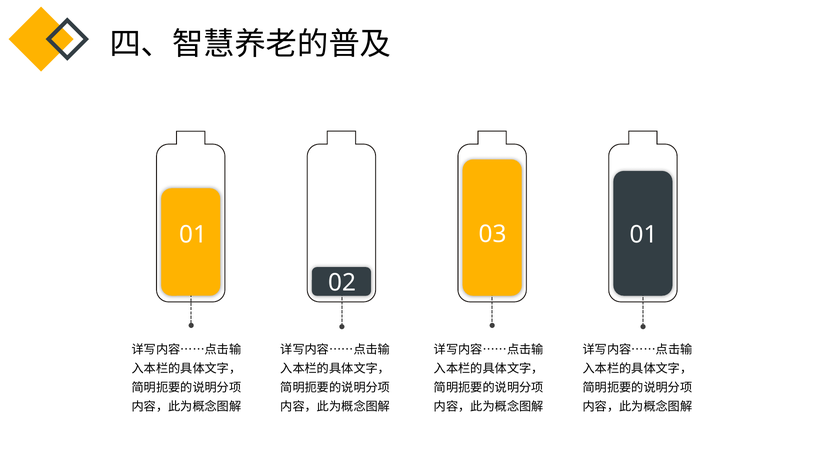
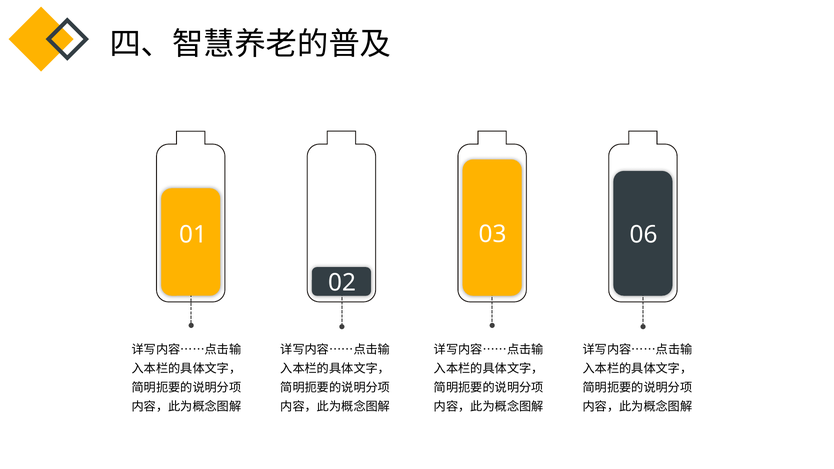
03 01: 01 -> 06 (644, 235)
